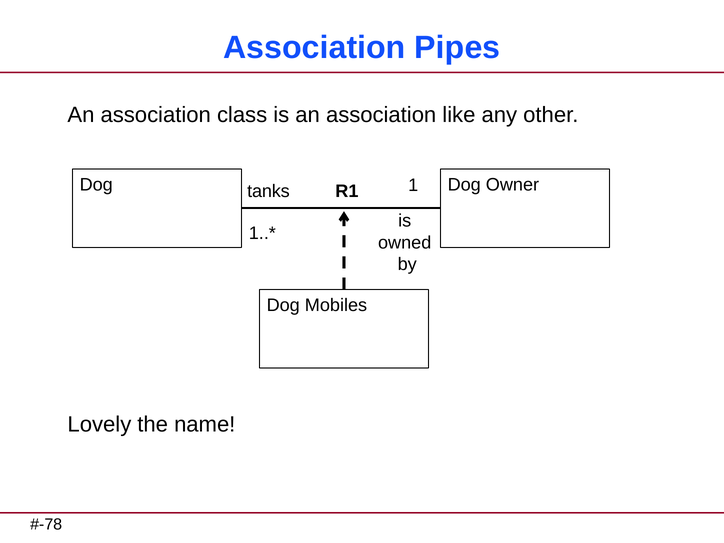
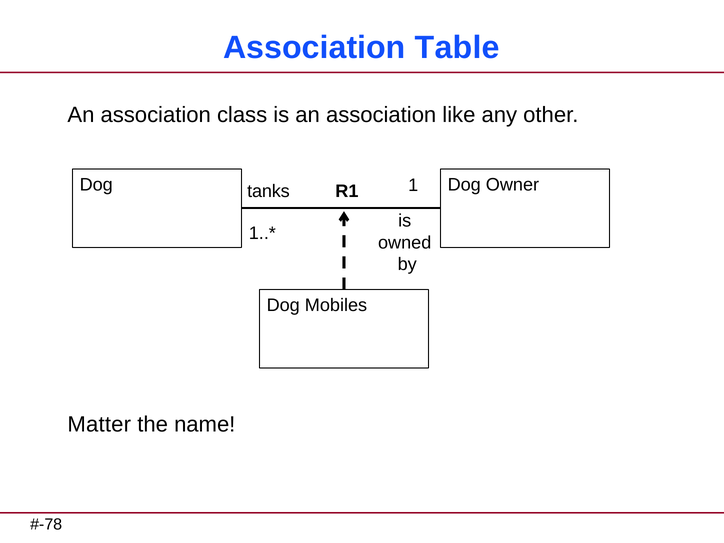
Pipes: Pipes -> Table (457, 47)
Lovely: Lovely -> Matter (99, 424)
